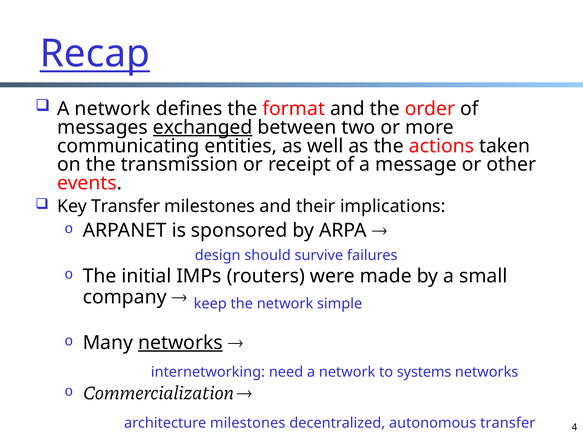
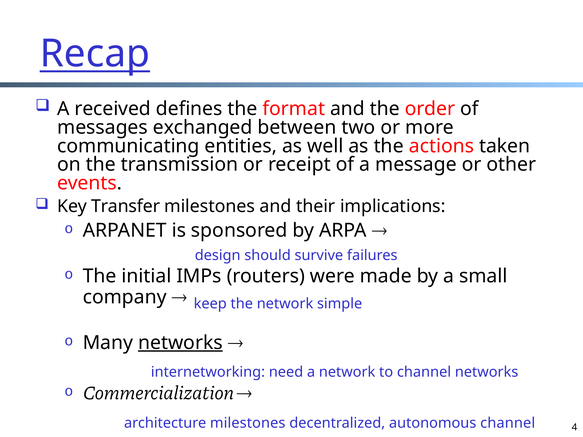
network: network -> received (113, 109)
exchanged underline: present -> none (203, 127)
to systems: systems -> channel (424, 373)
autonomous transfer: transfer -> channel (508, 423)
